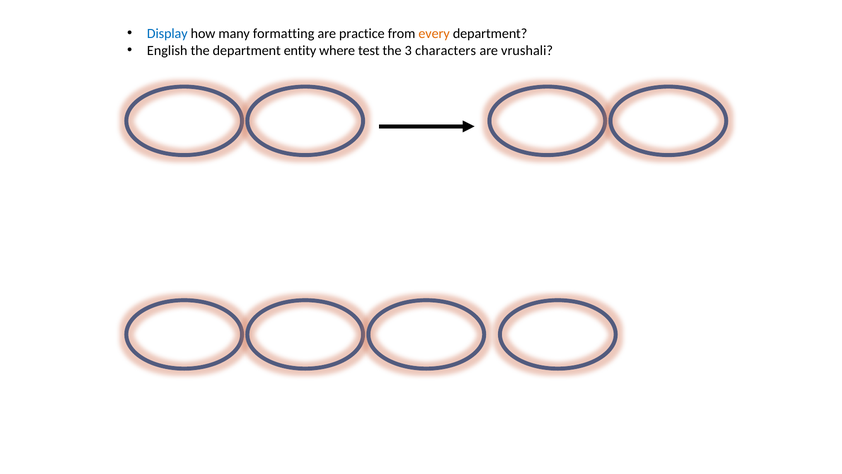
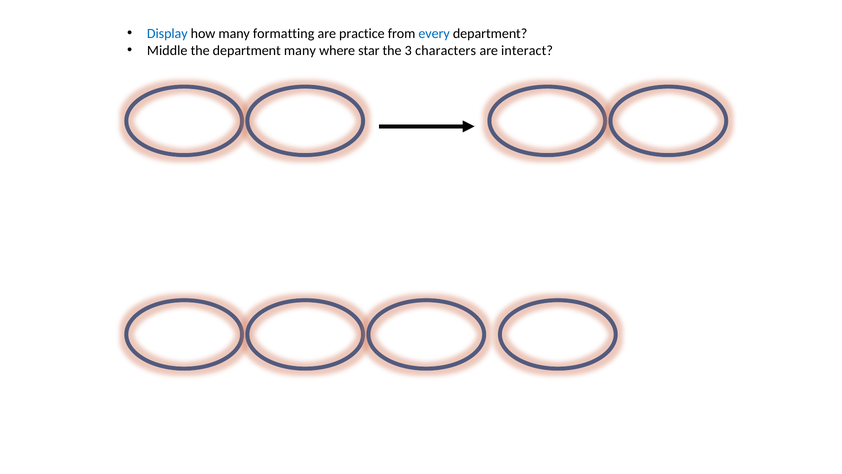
every colour: orange -> blue (434, 34)
English: English -> Middle (167, 50)
department entity: entity -> many (300, 50)
test: test -> star (369, 50)
vrushali: vrushali -> interact (527, 50)
